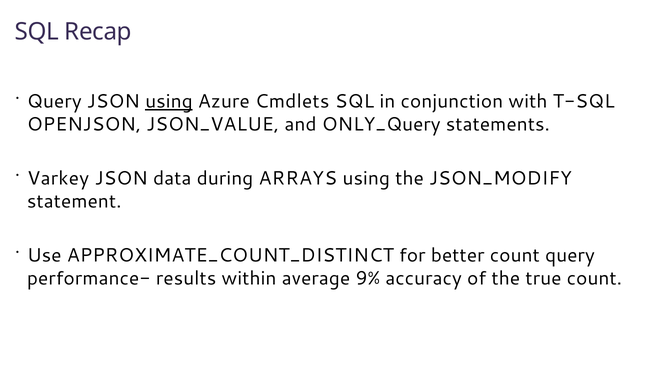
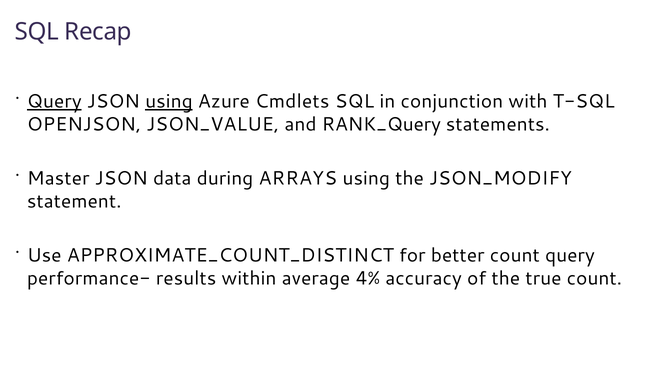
Query underline: none -> present (54, 101)
ONLY_Query: ONLY_Query -> RANK_Query (381, 124)
Varkey: Varkey -> Master (58, 178)
9%: 9% -> 4% (368, 278)
